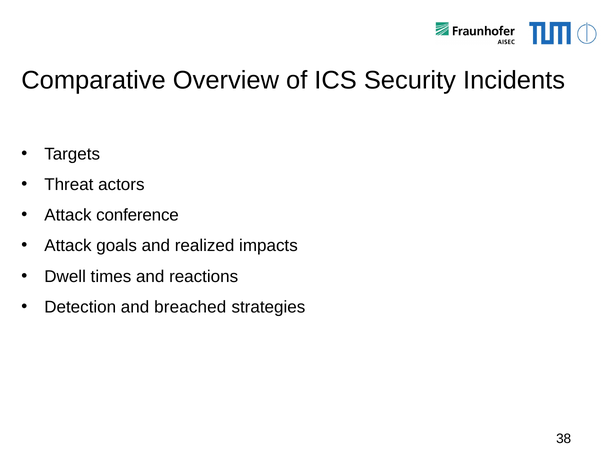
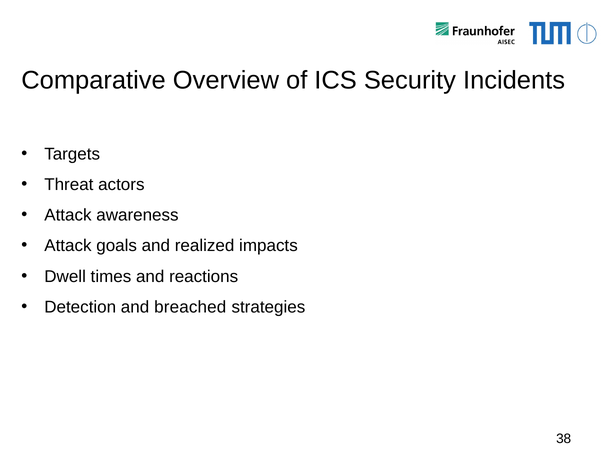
conference: conference -> awareness (137, 215)
